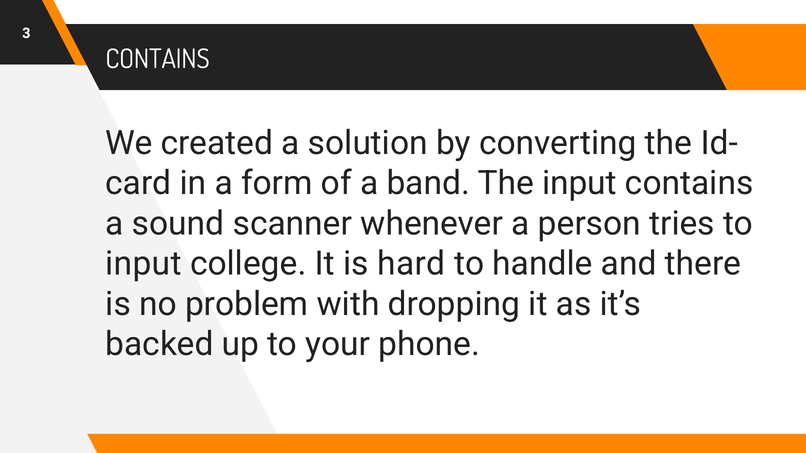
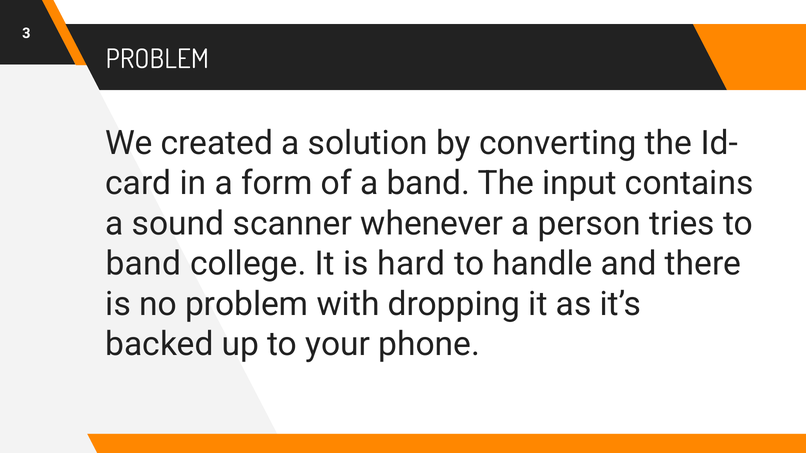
CONTAINS: CONTAINS -> PROBLEM (157, 59)
input: input -> band (143, 264)
